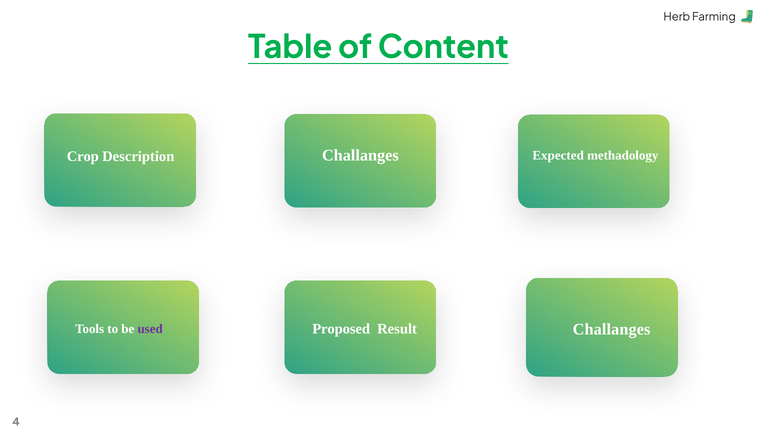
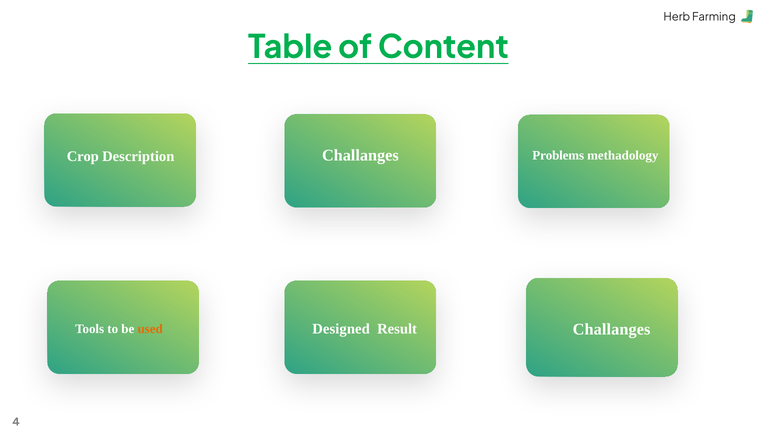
Expected: Expected -> Problems (558, 155)
Proposed: Proposed -> Designed (341, 329)
used colour: purple -> orange (150, 329)
